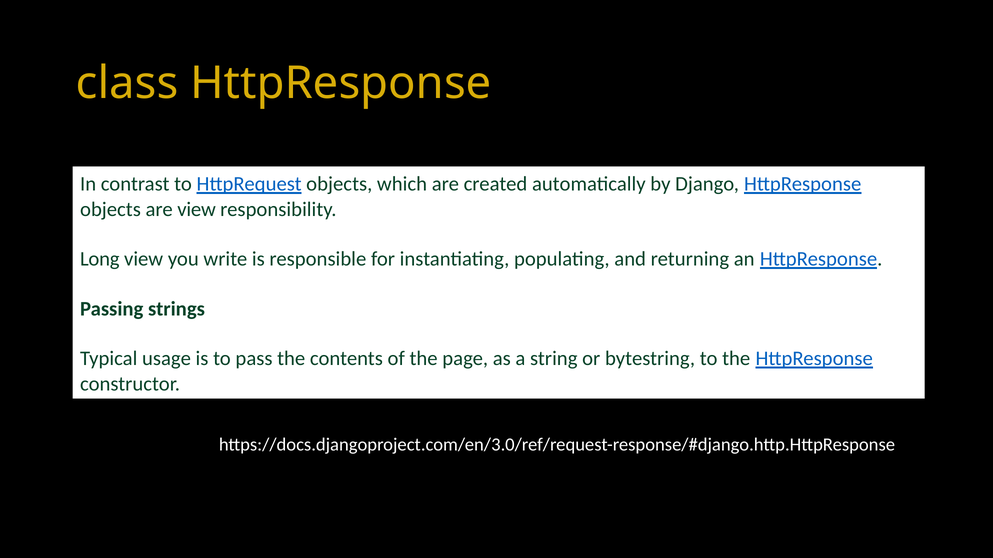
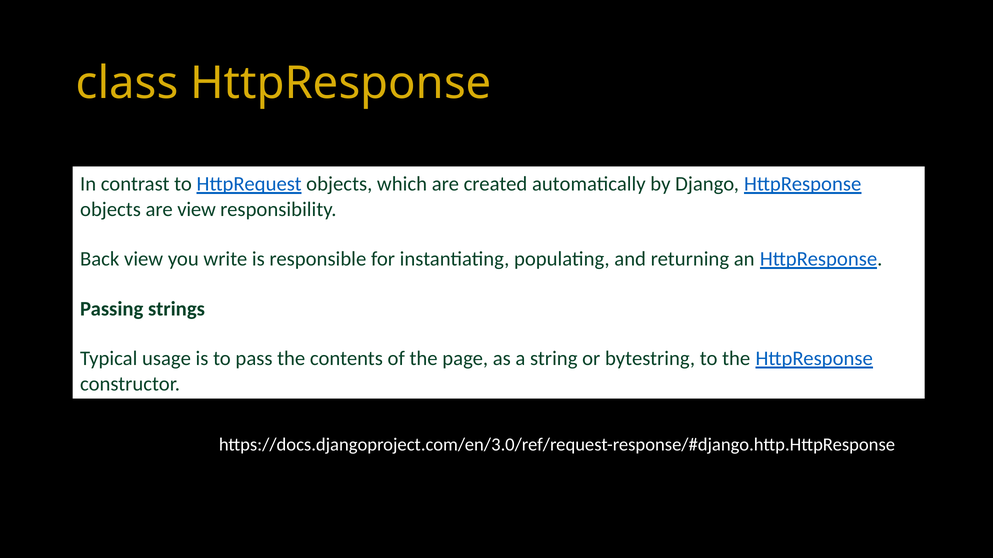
Long: Long -> Back (100, 259)
